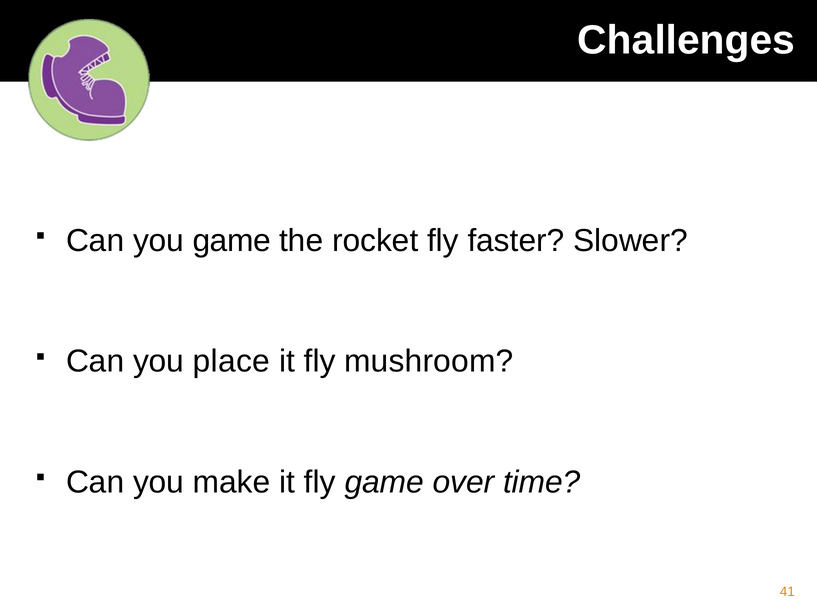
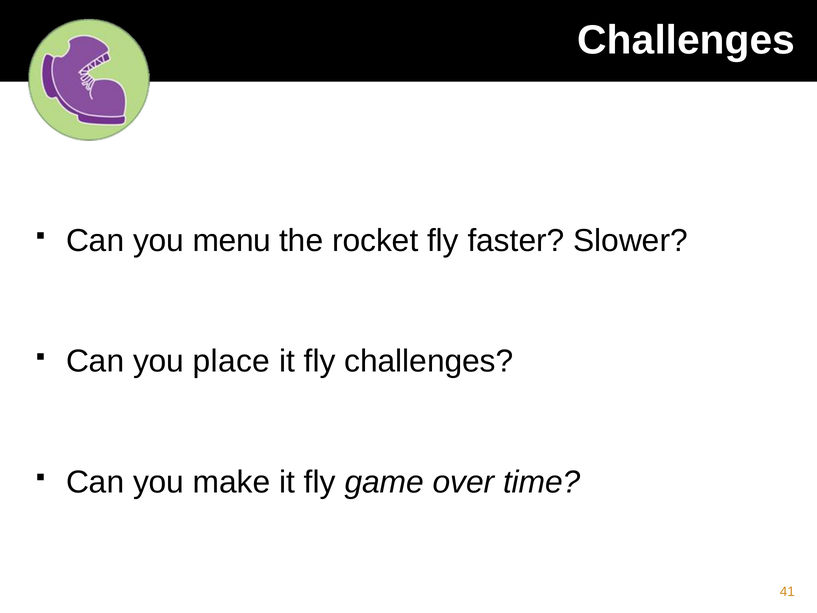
you game: game -> menu (232, 241)
fly mushroom: mushroom -> challenges (429, 361)
